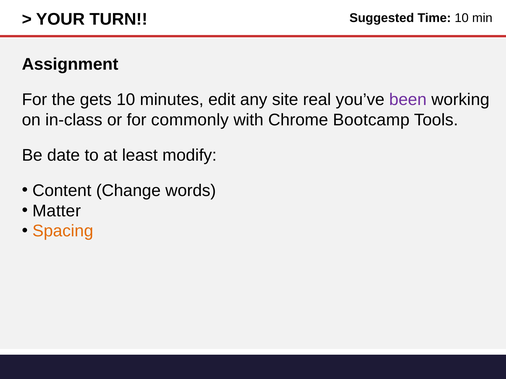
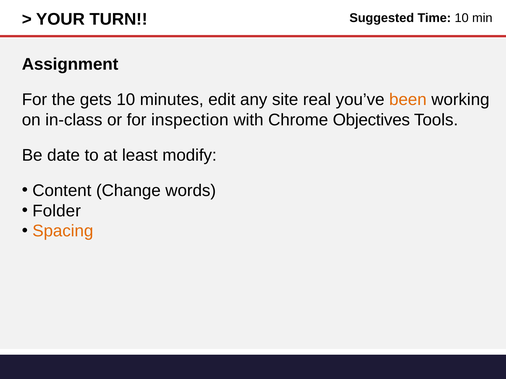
been colour: purple -> orange (408, 100)
commonly: commonly -> inspection (190, 120)
Bootcamp: Bootcamp -> Objectives (371, 120)
Matter: Matter -> Folder (57, 211)
